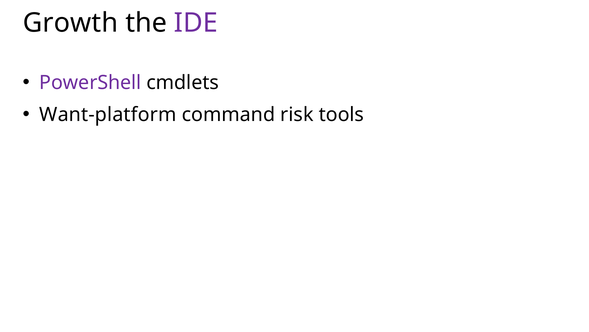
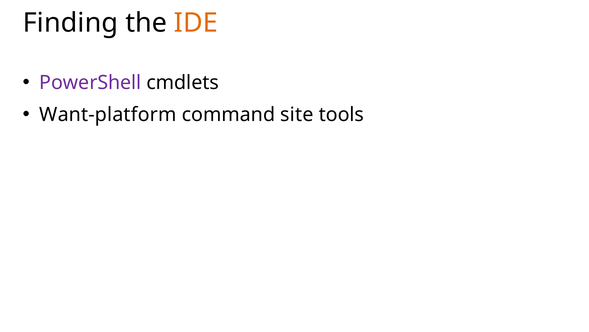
Growth: Growth -> Finding (70, 23)
IDE colour: purple -> orange (196, 23)
risk: risk -> site (297, 115)
